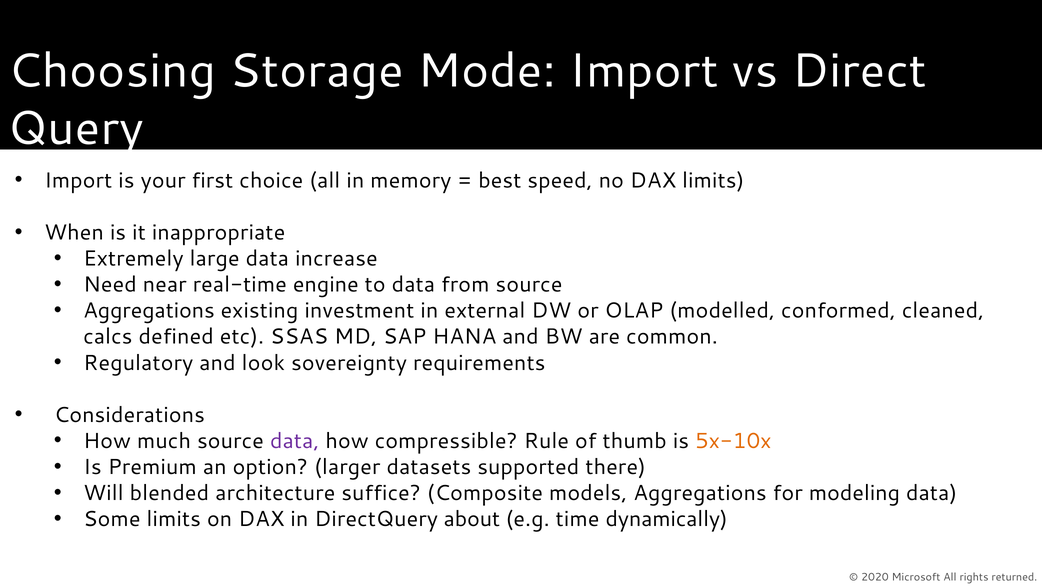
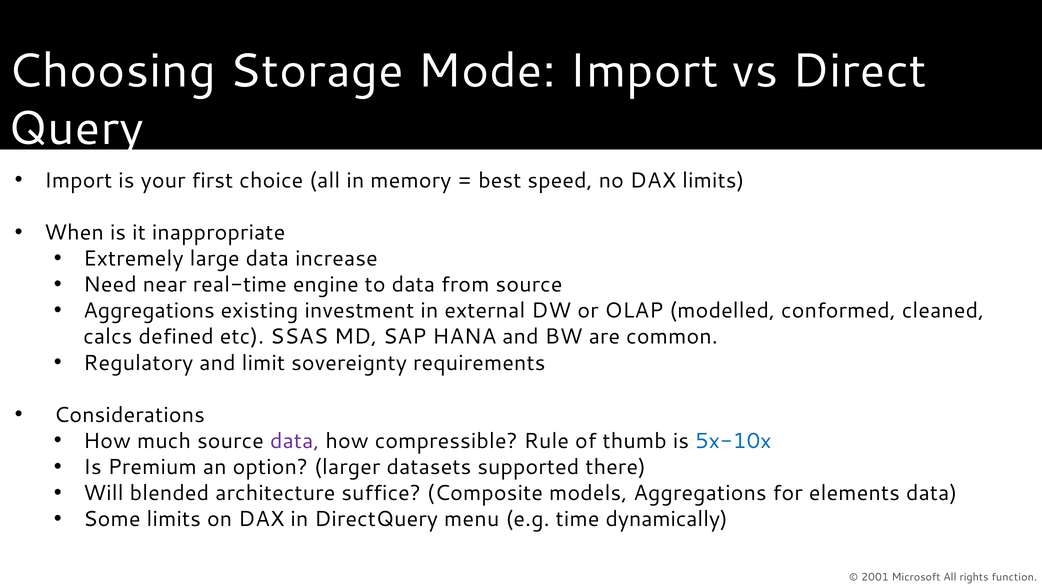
look: look -> limit (263, 363)
5x-10x colour: orange -> blue (733, 441)
modeling: modeling -> elements (854, 493)
about: about -> menu (472, 519)
2020: 2020 -> 2001 (875, 577)
returned: returned -> function (1014, 577)
